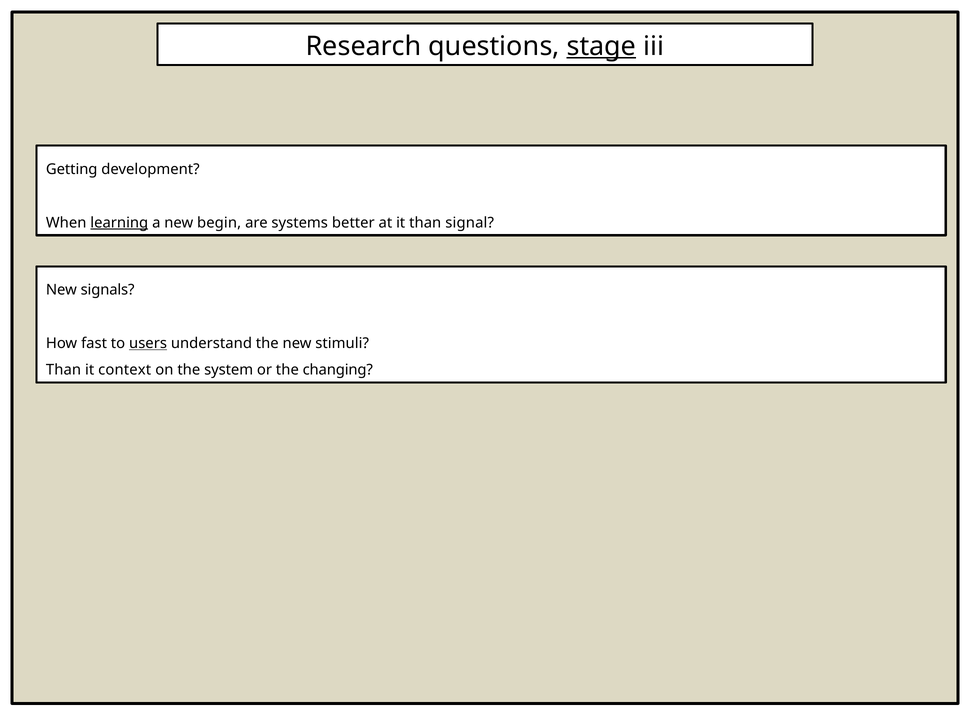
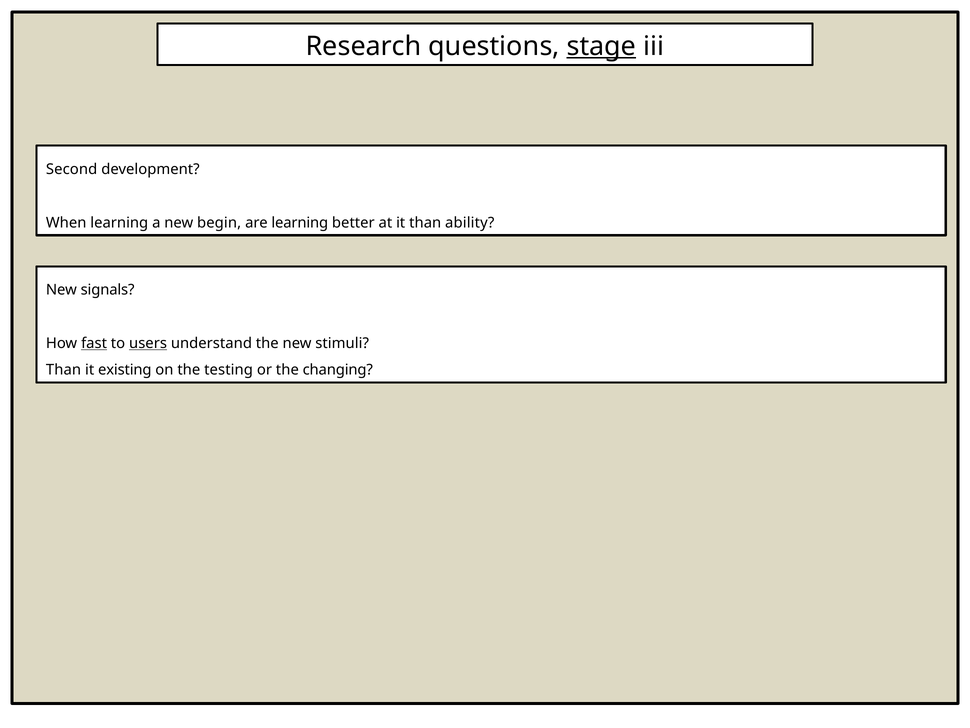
Getting: Getting -> Second (72, 169)
learning underline: present -> none (119, 222)
are systems: systems -> learning (300, 222)
signal: signal -> ability (470, 222)
fast underline: none -> present (94, 343)
context: context -> existing (125, 370)
system: system -> testing (229, 370)
